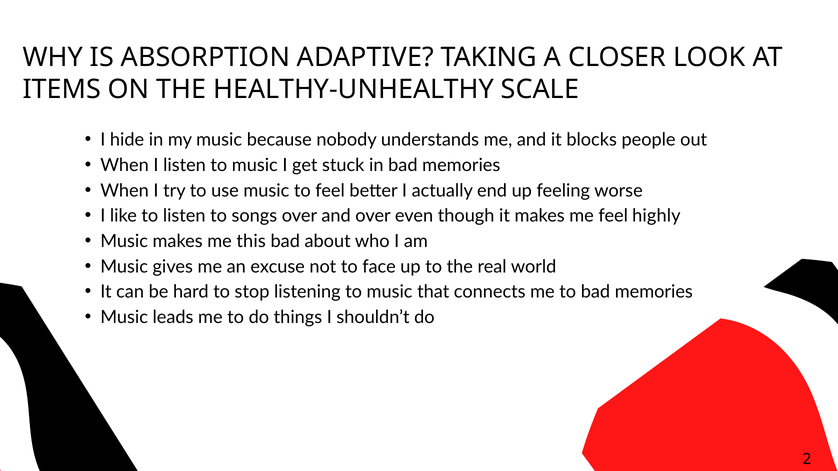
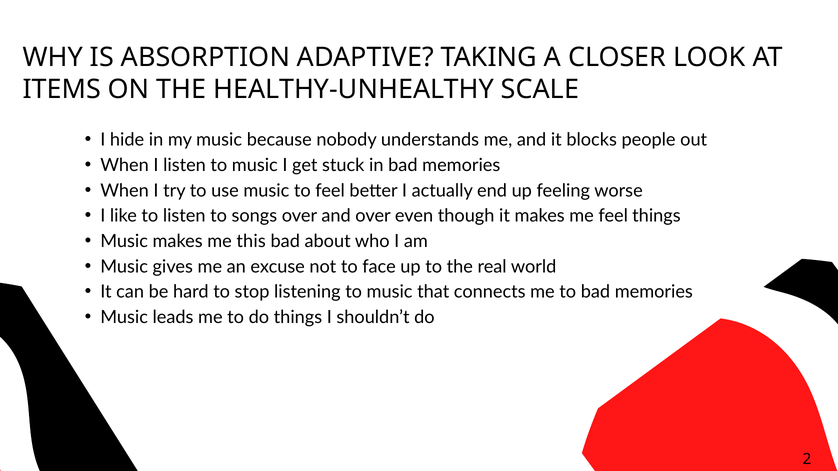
feel highly: highly -> things (656, 216)
